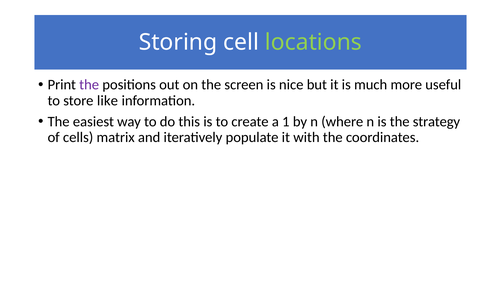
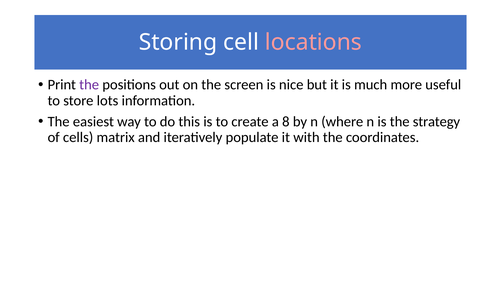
locations colour: light green -> pink (313, 42)
like: like -> lots (108, 100)
1: 1 -> 8 (286, 121)
